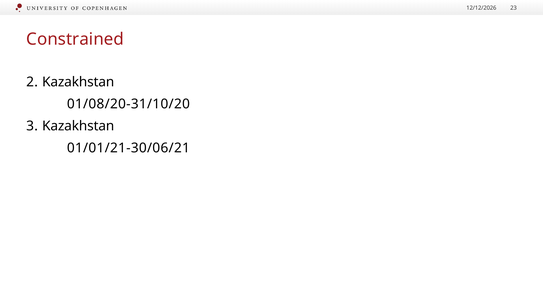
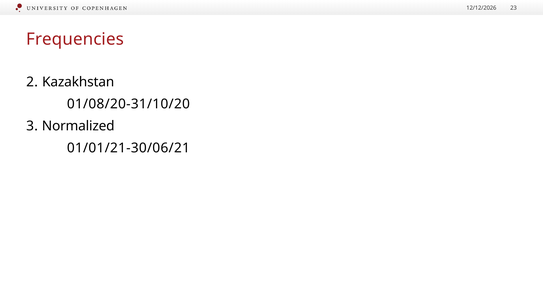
Constrained: Constrained -> Frequencies (75, 39)
3 Kazakhstan: Kazakhstan -> Normalized (78, 126)
